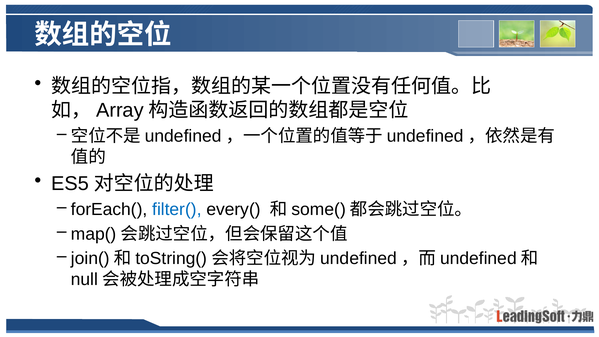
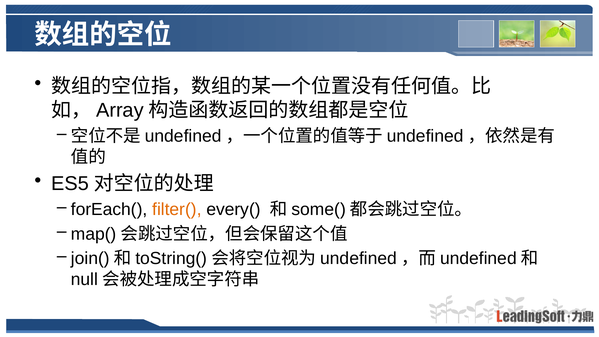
filter( colour: blue -> orange (177, 209)
